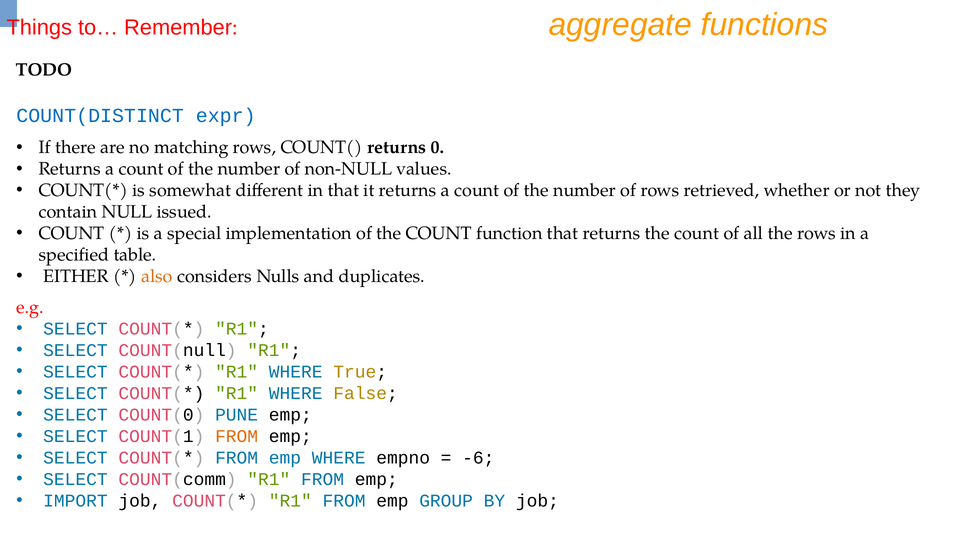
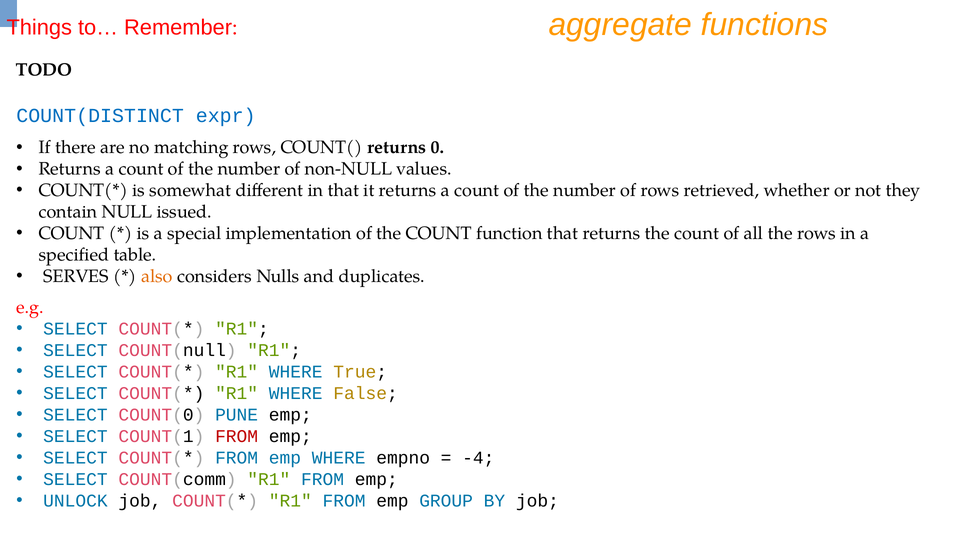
EITHER: EITHER -> SERVES (76, 277)
FROM colour: orange -> red (237, 436)
-6: -6 -> -4 (478, 458)
IMPORT: IMPORT -> UNLOCK (75, 501)
